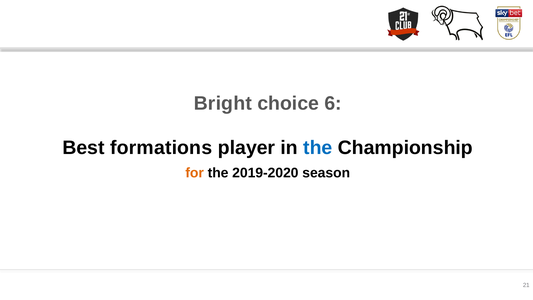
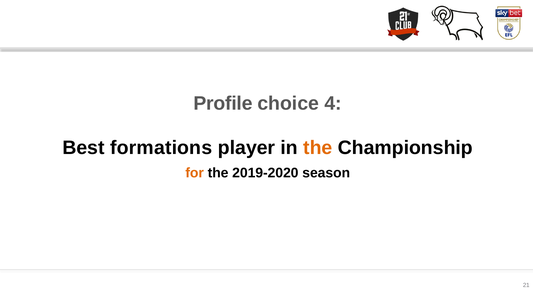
Bright: Bright -> Profile (223, 103)
6: 6 -> 4 (333, 103)
the colour: blue -> orange (318, 148)
